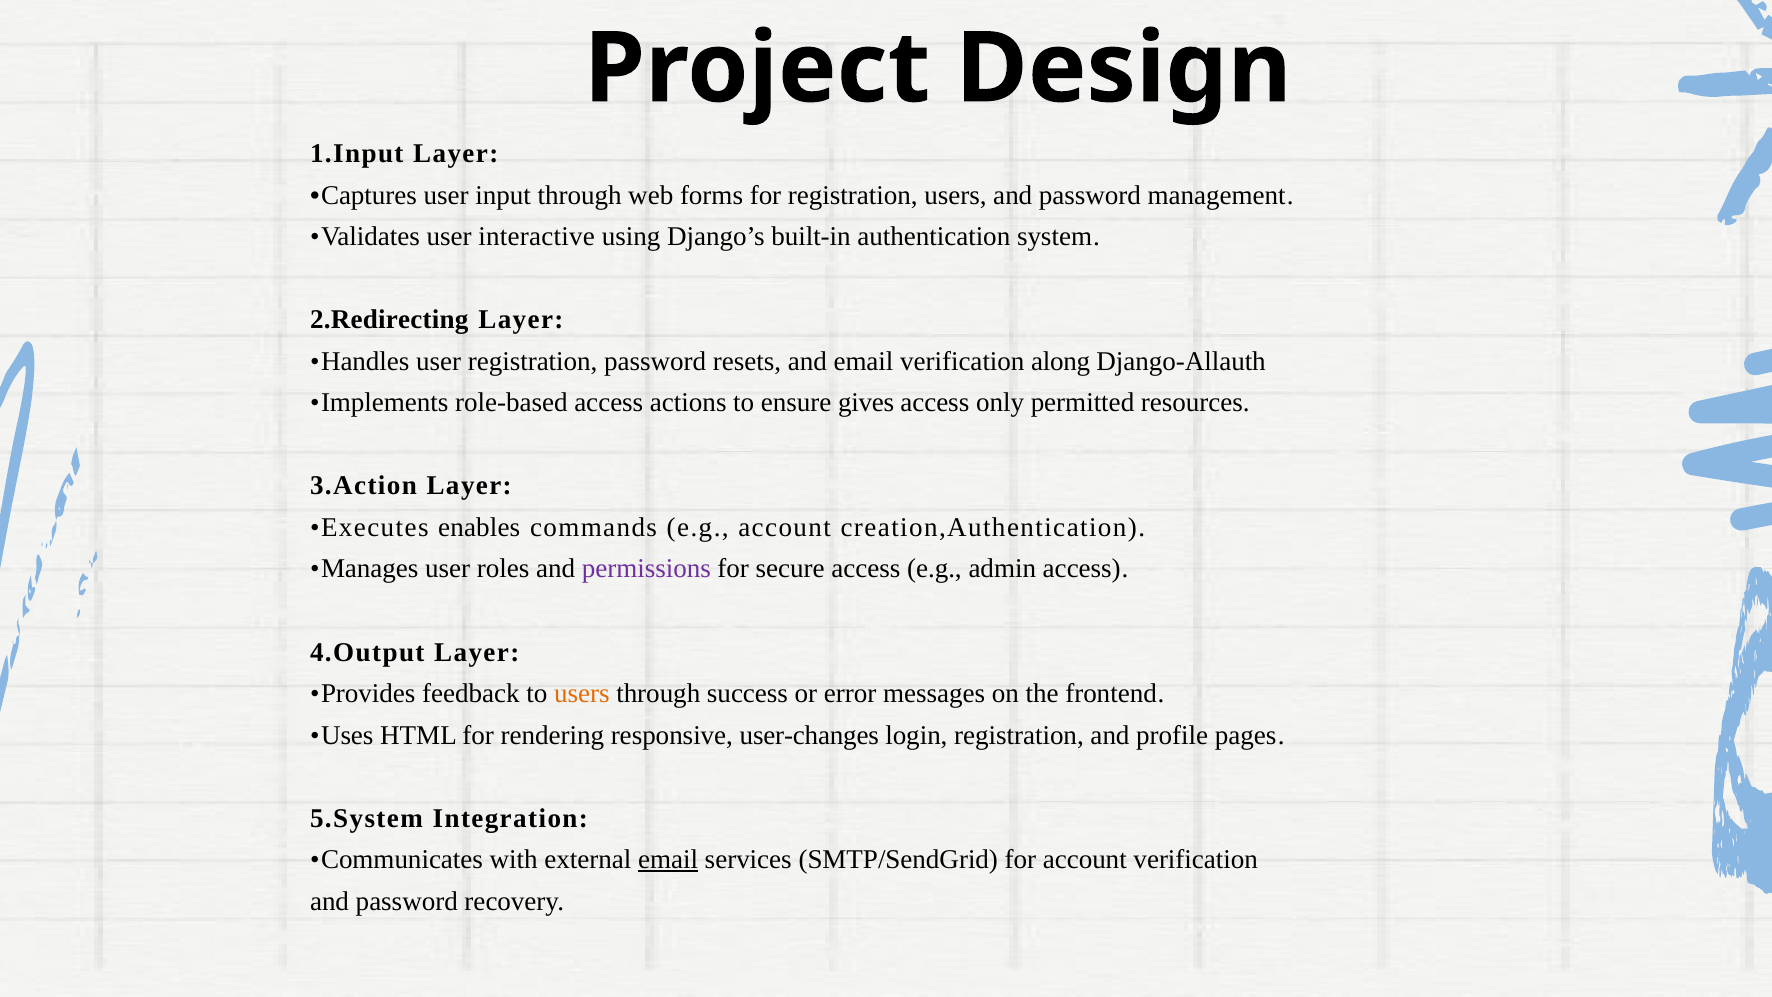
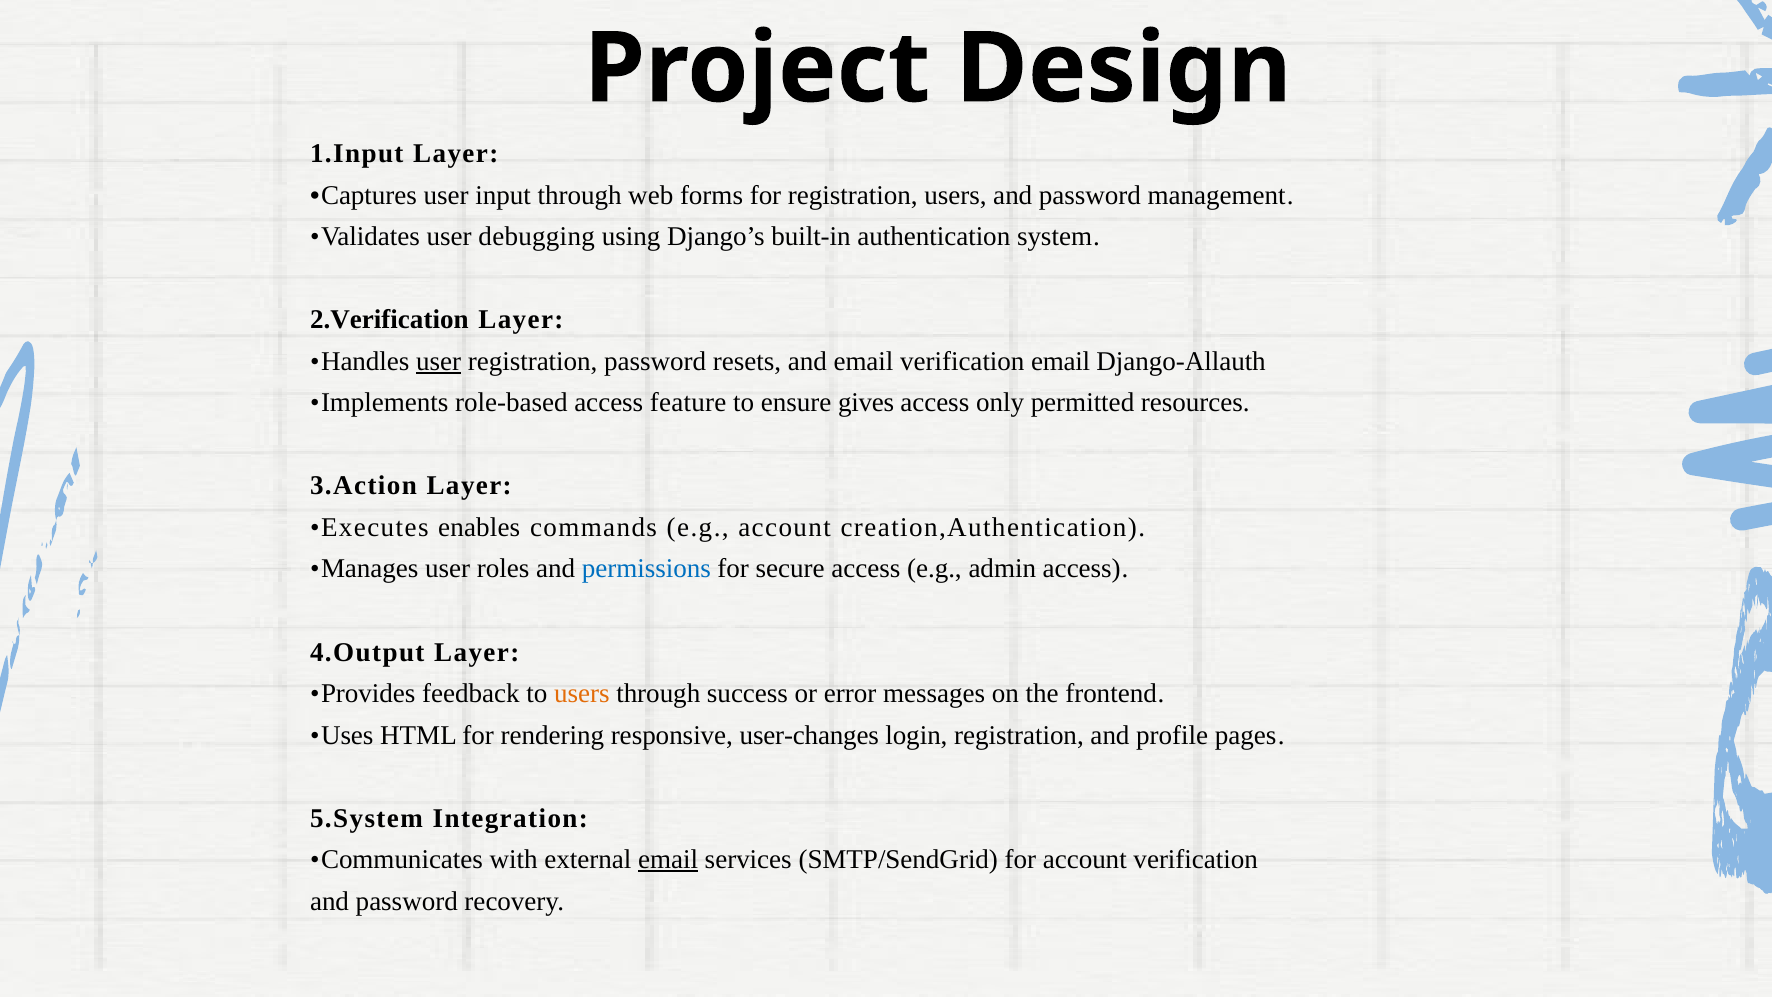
interactive: interactive -> debugging (537, 237)
2.Redirecting: 2.Redirecting -> 2.Verification (389, 320)
user underline: none -> present (439, 361)
verification along: along -> email (1061, 361)
actions: actions -> feature (688, 403)
permissions colour: purple -> blue (646, 569)
